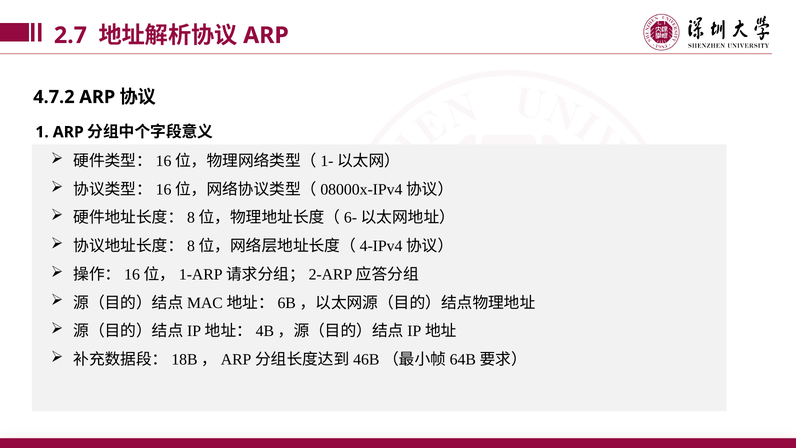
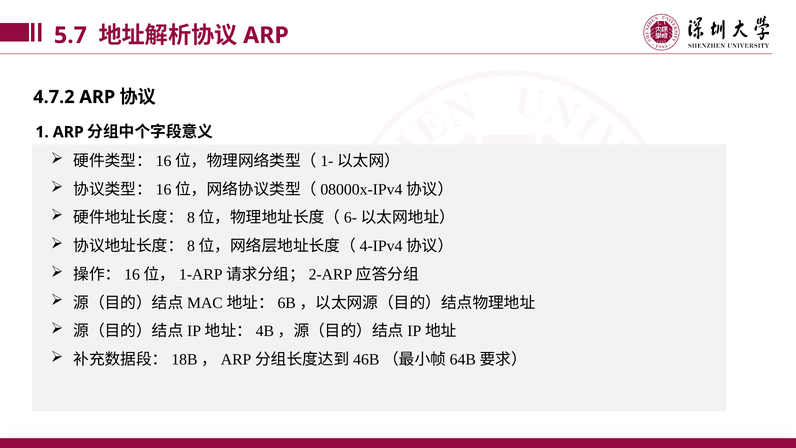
2.7: 2.7 -> 5.7 (70, 35)
